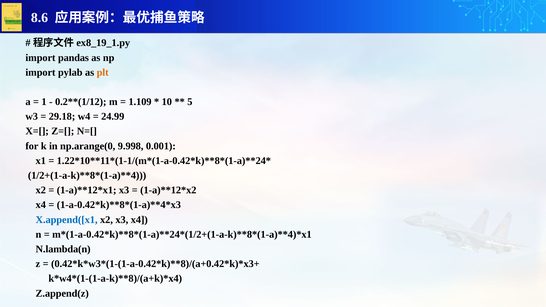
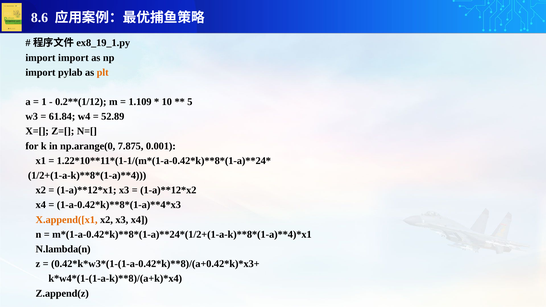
import pandas: pandas -> import (73, 58)
29.18: 29.18 -> 61.84 (62, 117)
24.99: 24.99 -> 52.89 (113, 117)
9.998: 9.998 -> 7.875 (131, 146)
X.append([x1 colour: blue -> orange (67, 220)
